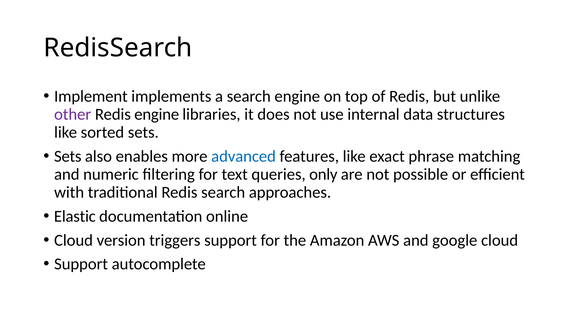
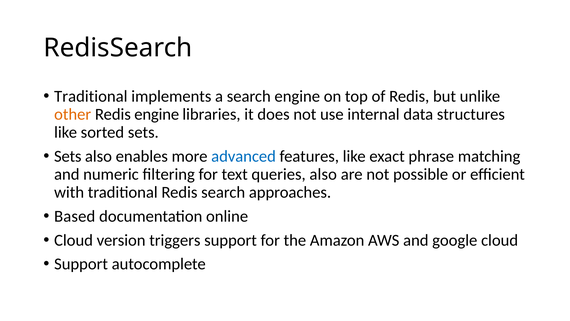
Implement: Implement -> Traditional (91, 96)
other colour: purple -> orange (73, 114)
queries only: only -> also (323, 174)
Elastic: Elastic -> Based (75, 216)
